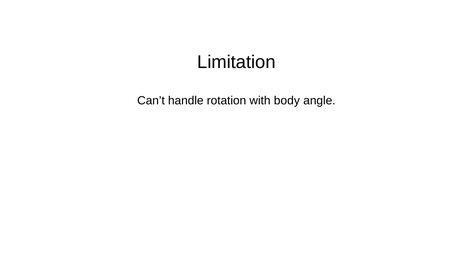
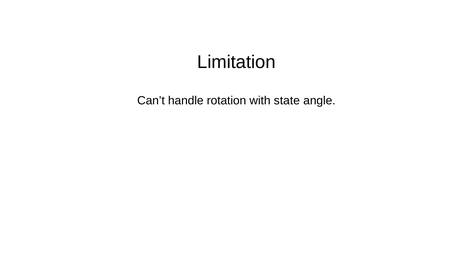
body: body -> state (287, 101)
